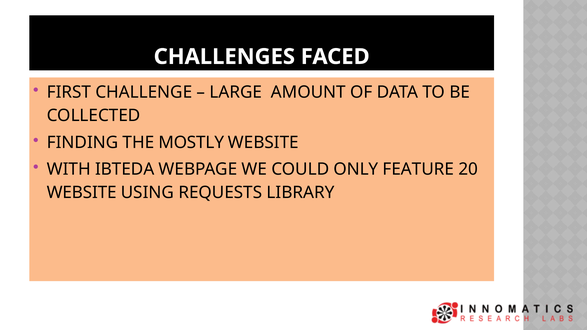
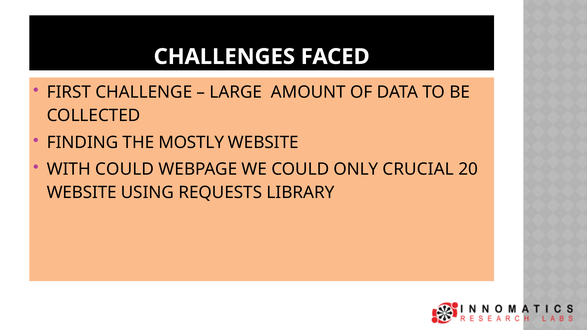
WITH IBTEDA: IBTEDA -> COULD (125, 169)
FEATURE: FEATURE -> CRUCIAL (418, 169)
